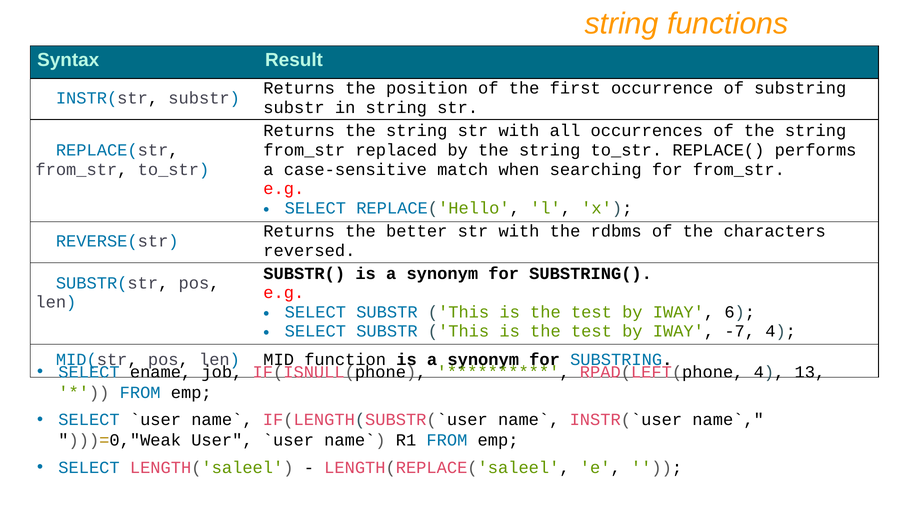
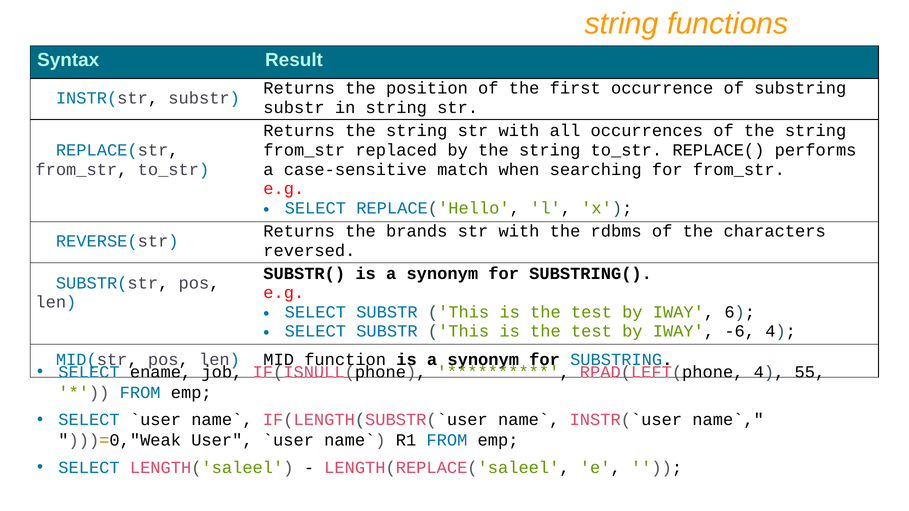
better: better -> brands (417, 232)
-7: -7 -> -6 (740, 332)
13: 13 -> 55 (810, 372)
